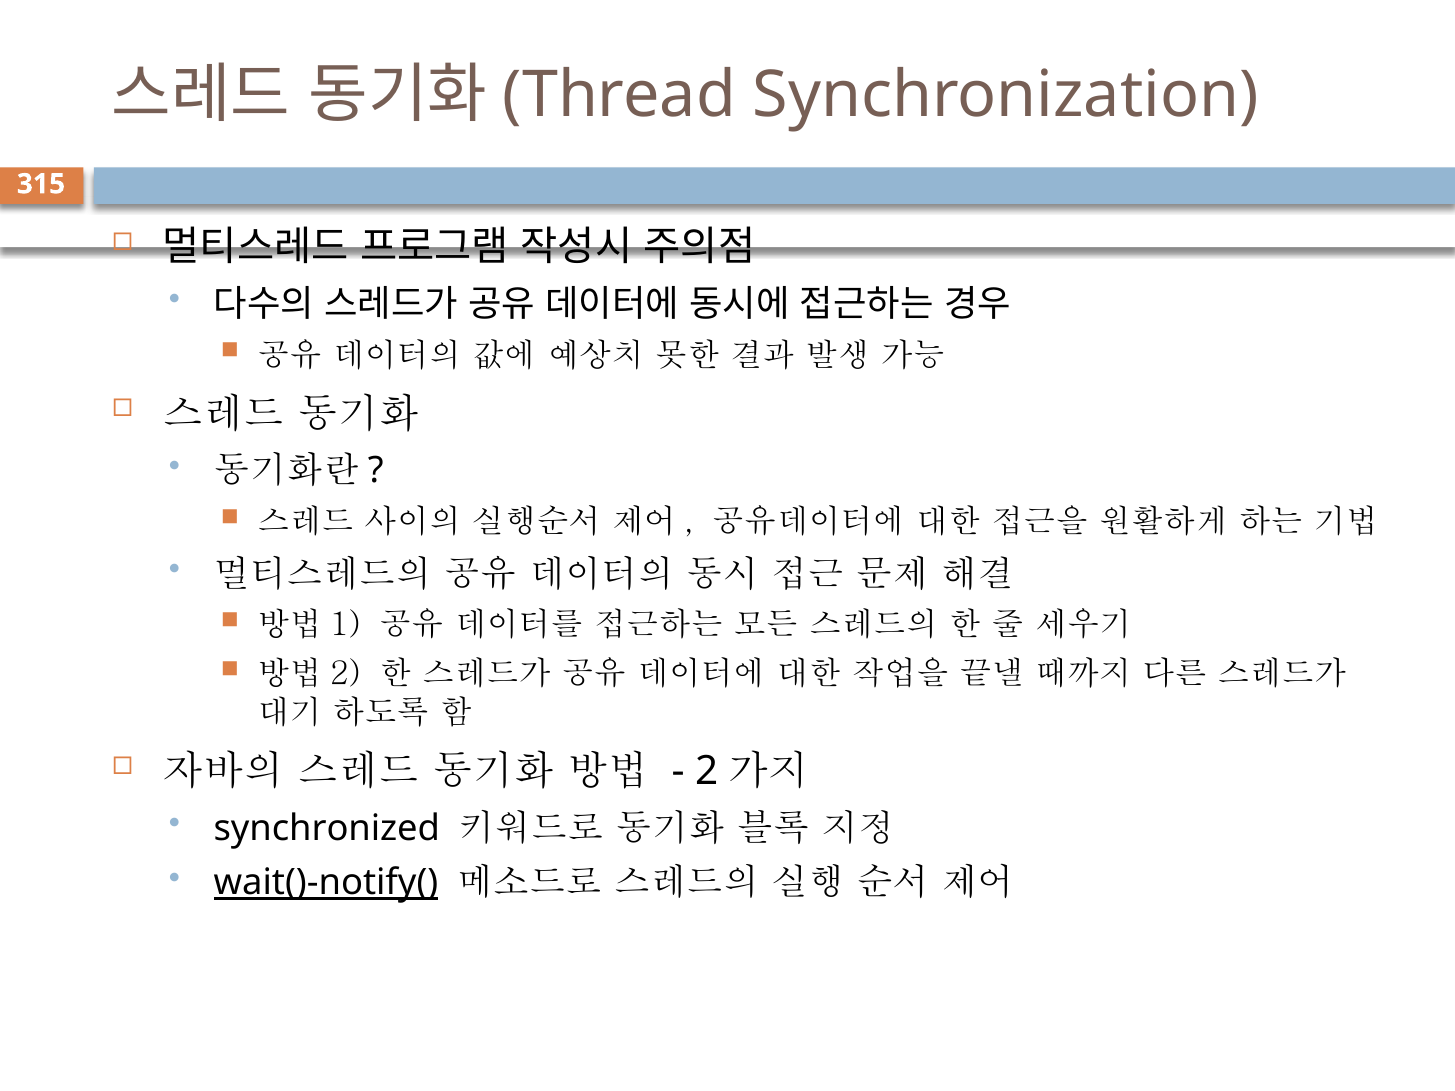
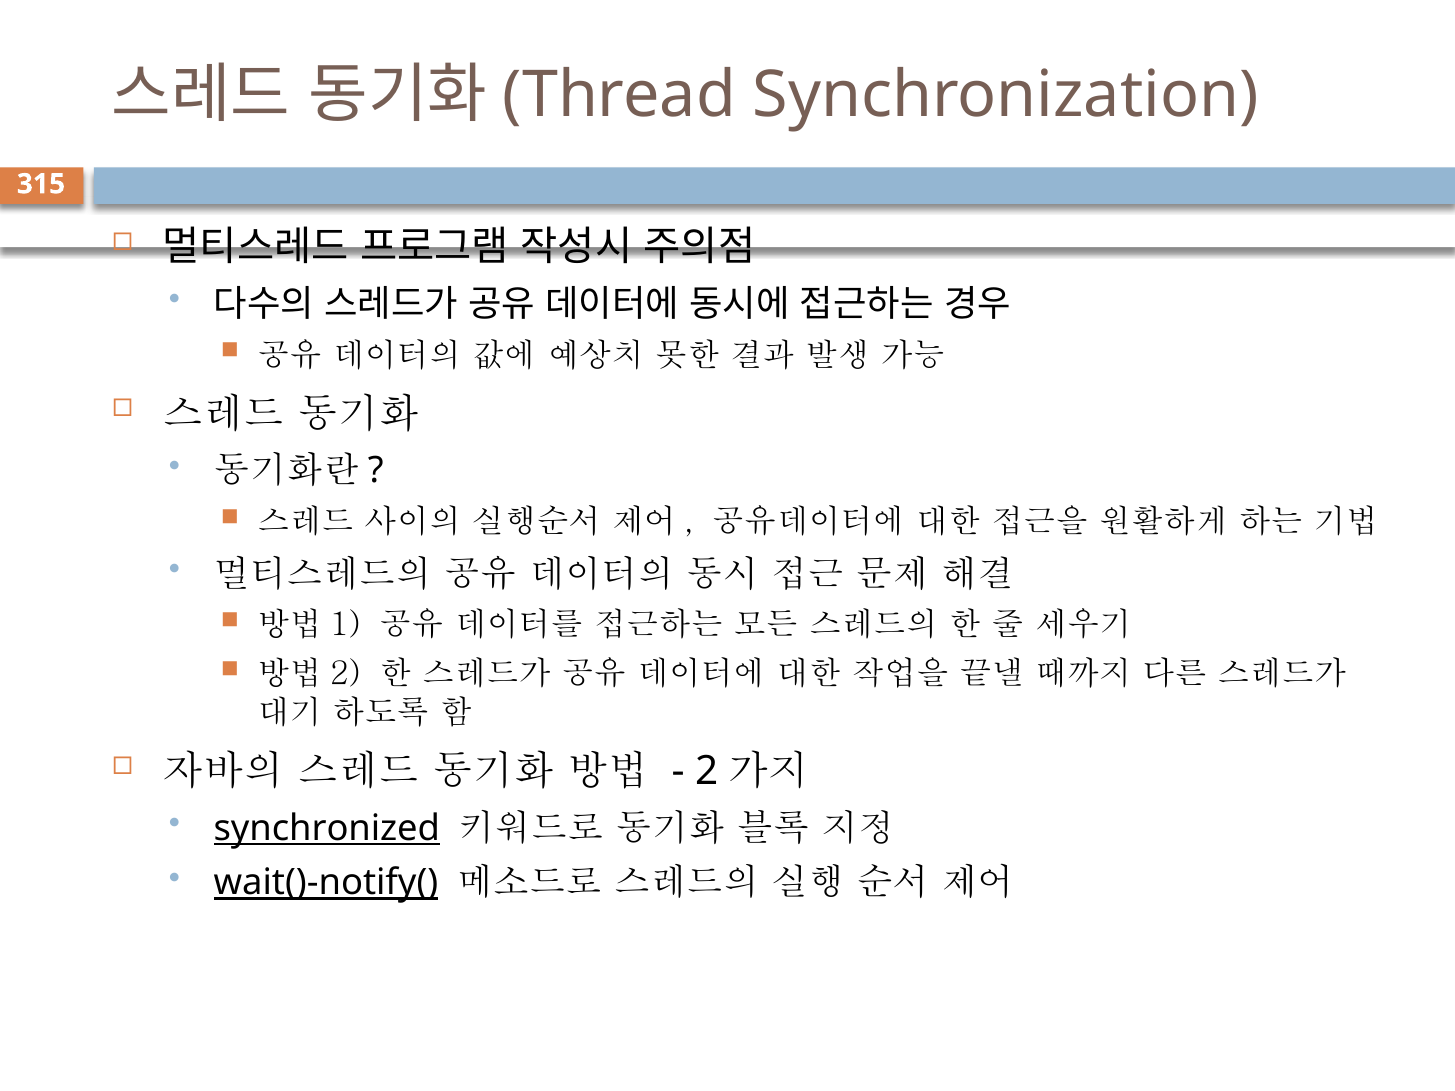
synchronized underline: none -> present (327, 828)
